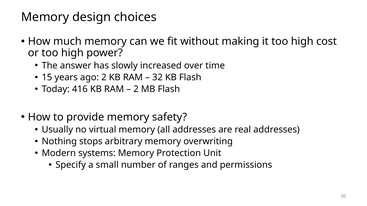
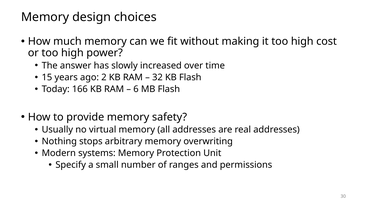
416: 416 -> 166 (80, 89)
2: 2 -> 6 (136, 89)
